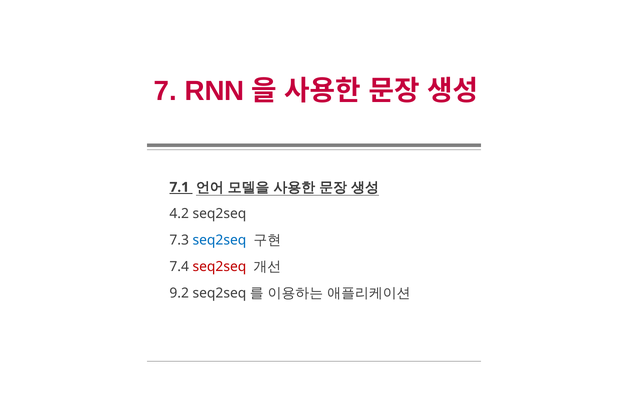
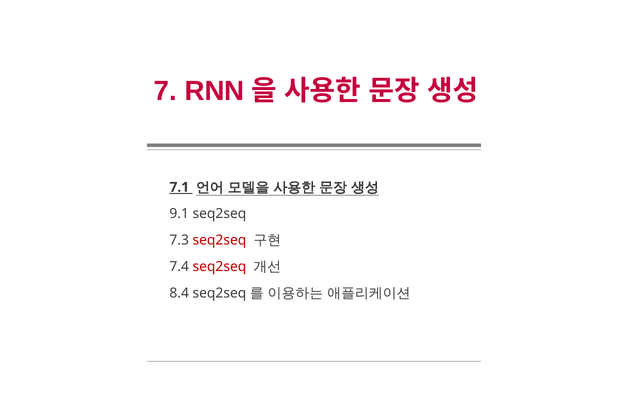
4.2: 4.2 -> 9.1 (179, 214)
seq2seq colour: blue -> red (219, 240)
9.2: 9.2 -> 8.4 (179, 293)
